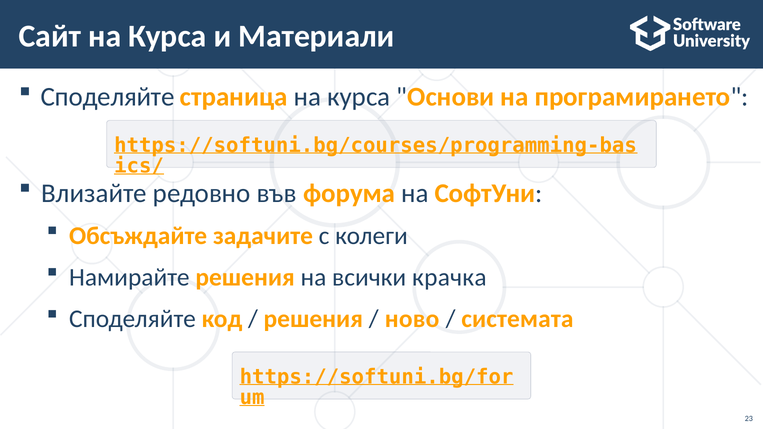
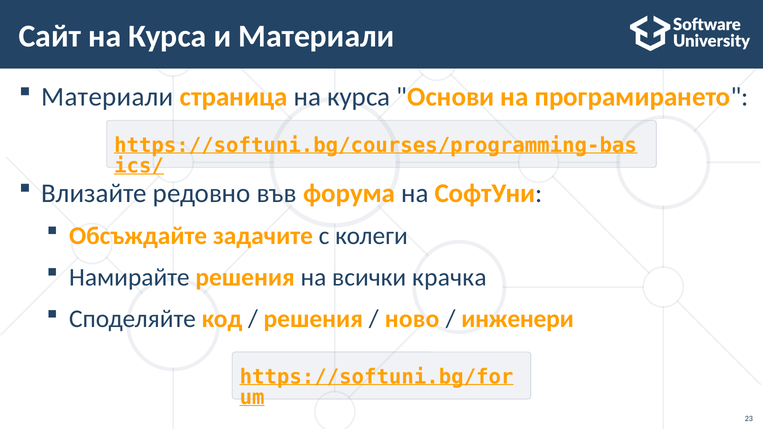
Споделяйте: Споделяйте -> Материали (107, 97)
системата: системата -> инженери (518, 319)
